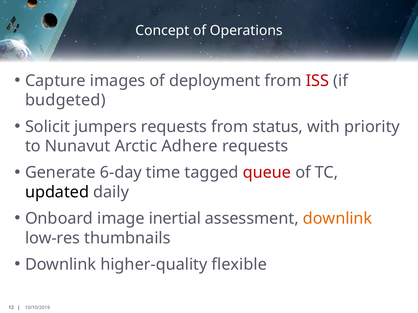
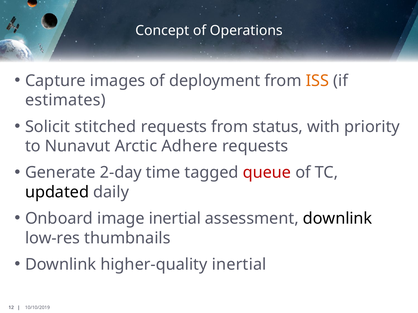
ISS colour: red -> orange (317, 81)
budgeted: budgeted -> estimates (65, 100)
jumpers: jumpers -> stitched (105, 127)
6-day: 6-day -> 2-day (121, 173)
downlink colour: orange -> black (338, 219)
higher-quality flexible: flexible -> inertial (239, 265)
